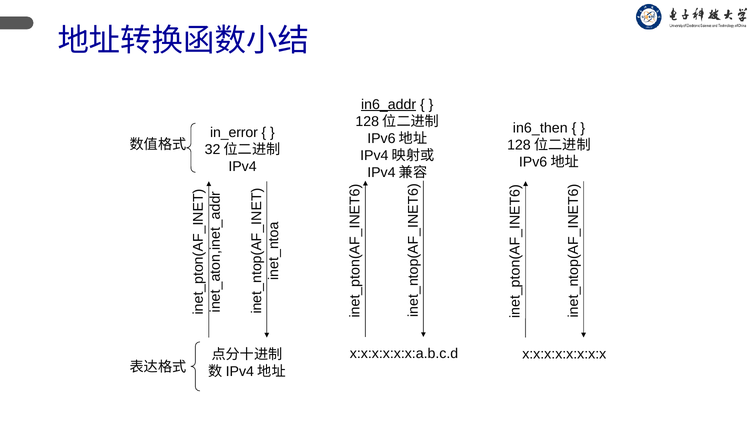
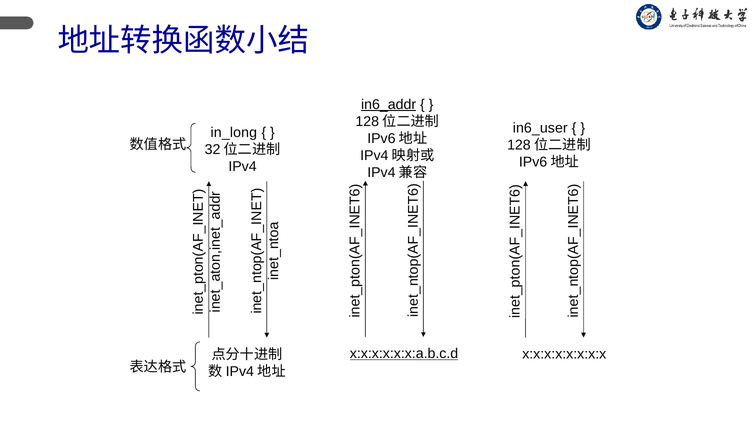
in6_then: in6_then -> in6_user (540, 128)
in_error: in_error -> in_long (234, 132)
x:x:x:x:x:x:a.b.c.d underline: none -> present (404, 353)
